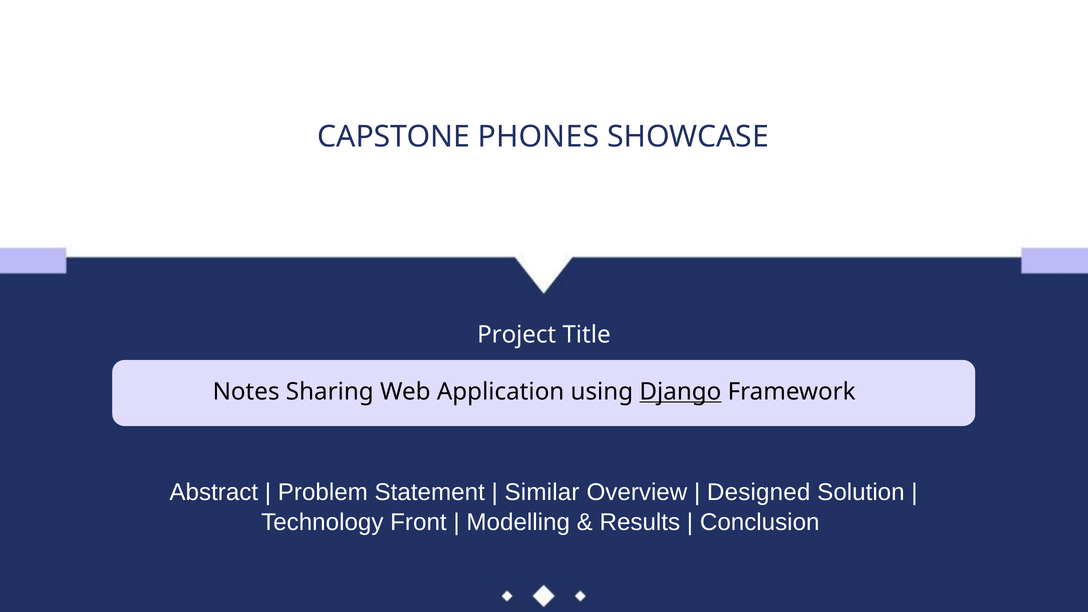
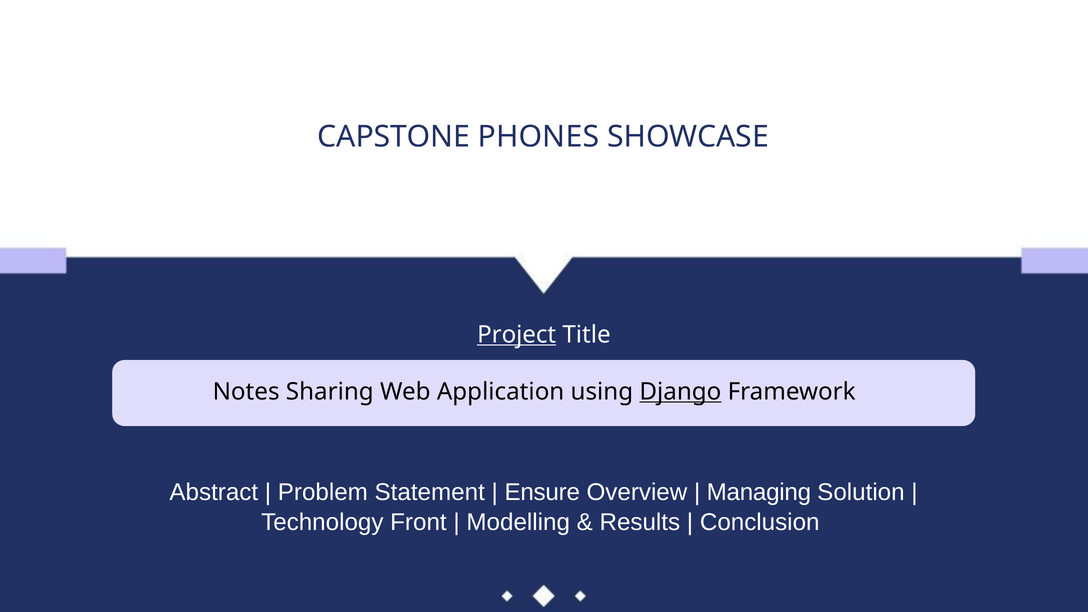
Project underline: none -> present (517, 335)
Similar: Similar -> Ensure (542, 492)
Designed: Designed -> Managing (759, 492)
